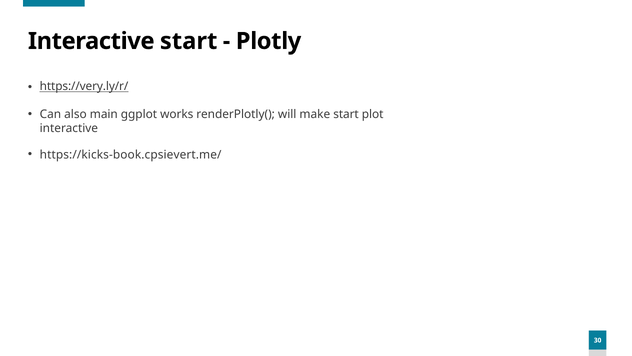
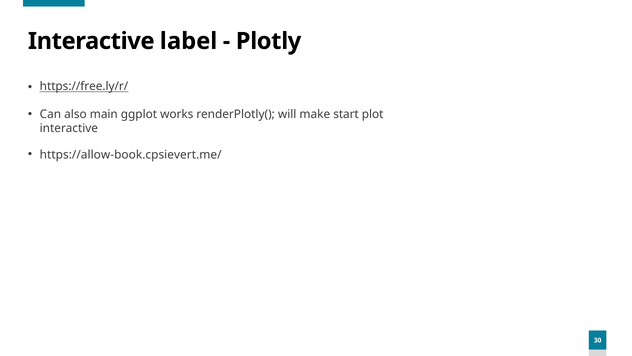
Interactive start: start -> label (189, 41)
https://very.ly/r/: https://very.ly/r/ -> https://free.ly/r/ (84, 86)
https://kicks-book.cpsievert.me/: https://kicks-book.cpsievert.me/ -> https://allow-book.cpsievert.me/ (131, 154)
